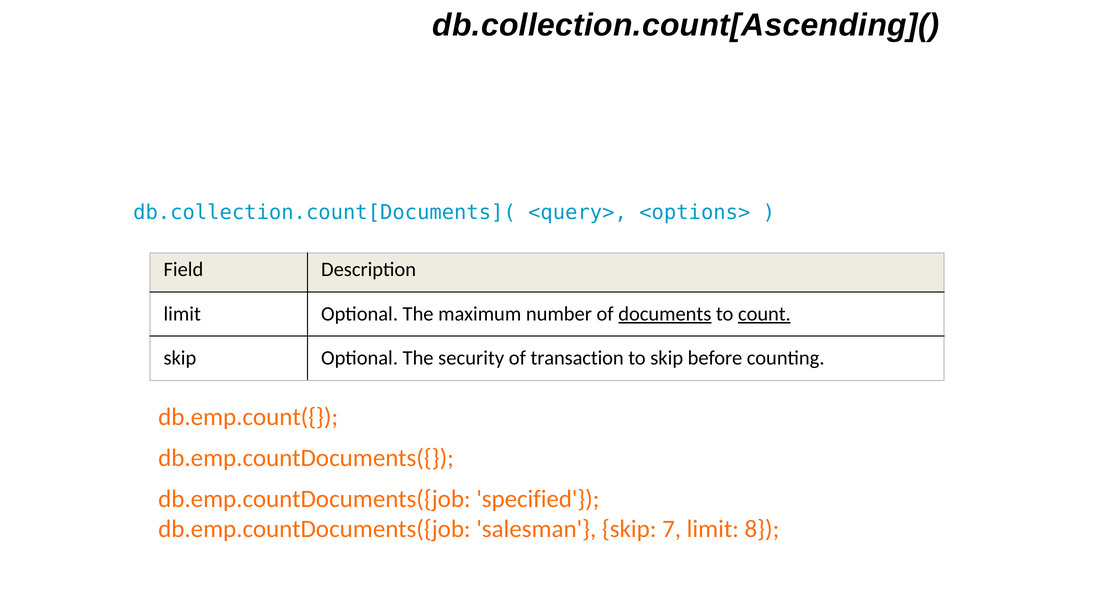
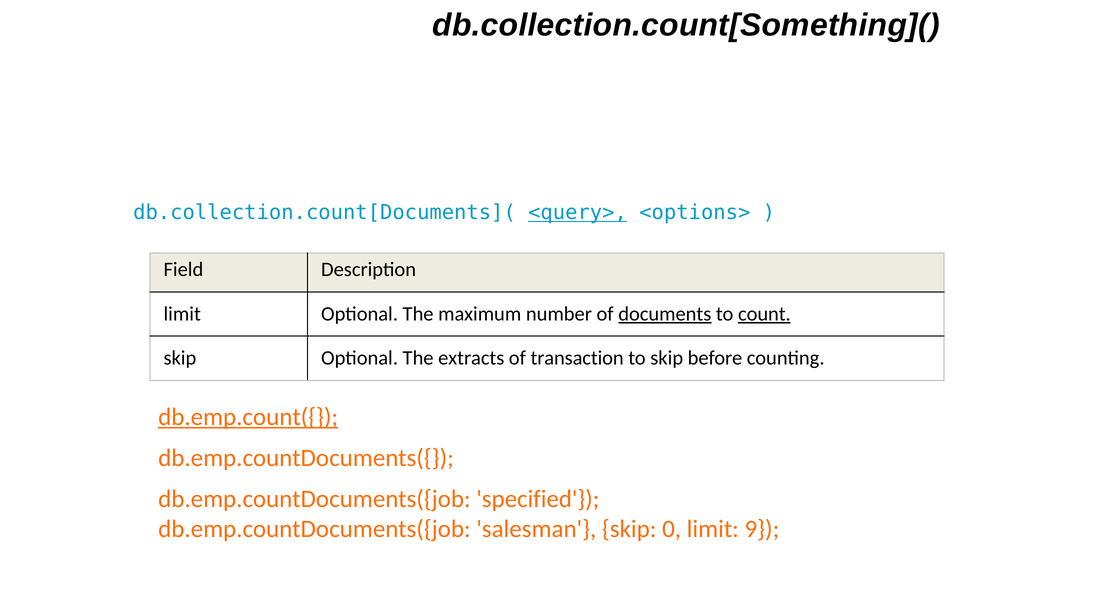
db.collection.count[Ascending](: db.collection.count[Ascending]( -> db.collection.count[Something]( (686, 25)
<query> underline: none -> present (578, 213)
security: security -> extracts (471, 358)
db.emp.count({ underline: none -> present (248, 417)
7: 7 -> 0 (672, 530)
8: 8 -> 9 (762, 530)
